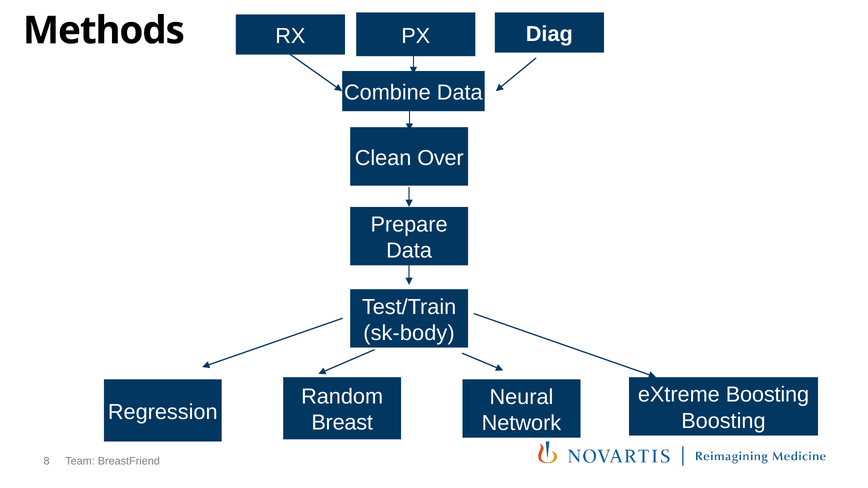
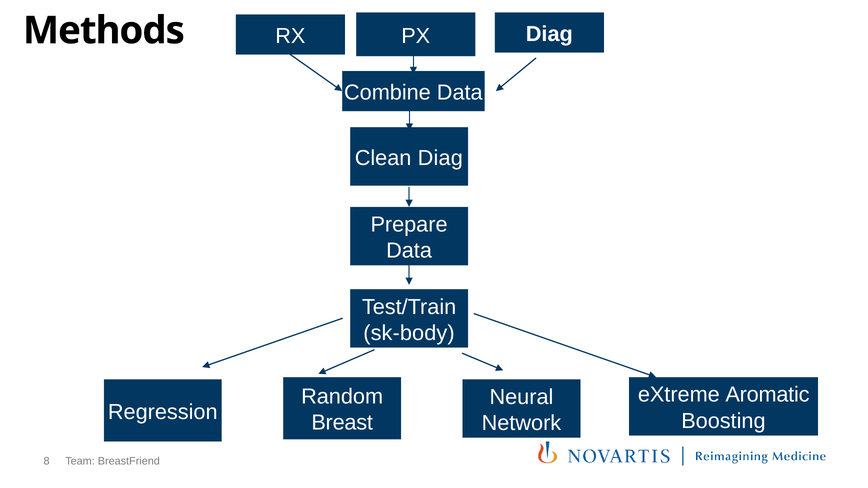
Clean Over: Over -> Diag (440, 158)
eXtreme Boosting: Boosting -> Aromatic (767, 395)
